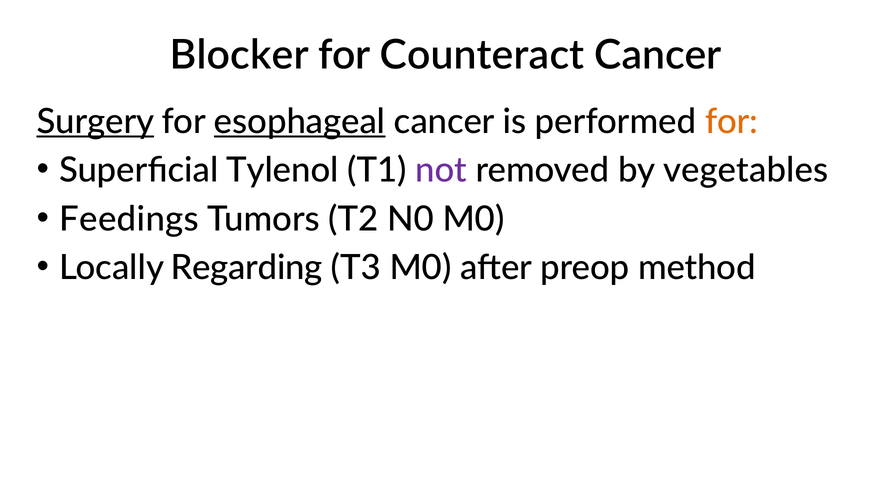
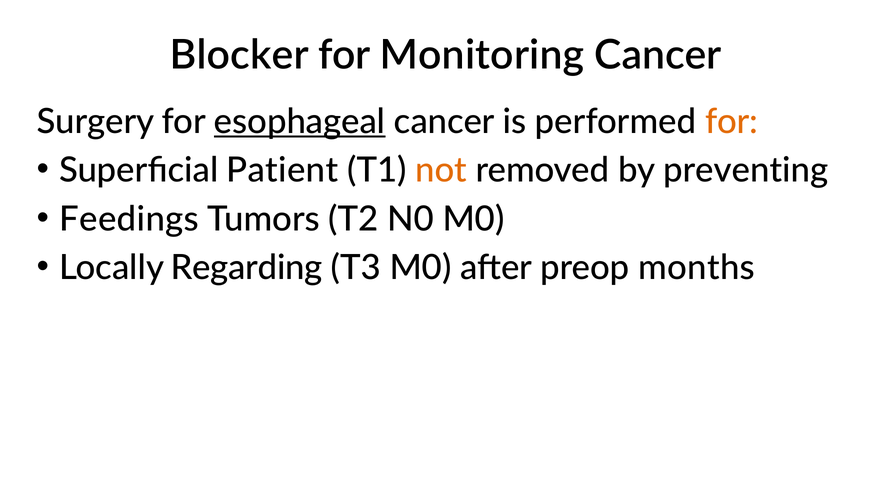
Counteract: Counteract -> Monitoring (482, 55)
Surgery underline: present -> none (95, 122)
Tylenol: Tylenol -> Patient (282, 170)
not colour: purple -> orange (441, 170)
vegetables: vegetables -> preventing (746, 170)
method: method -> months (697, 268)
